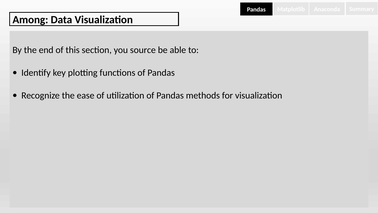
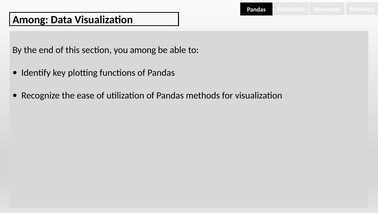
you source: source -> among (143, 50)
